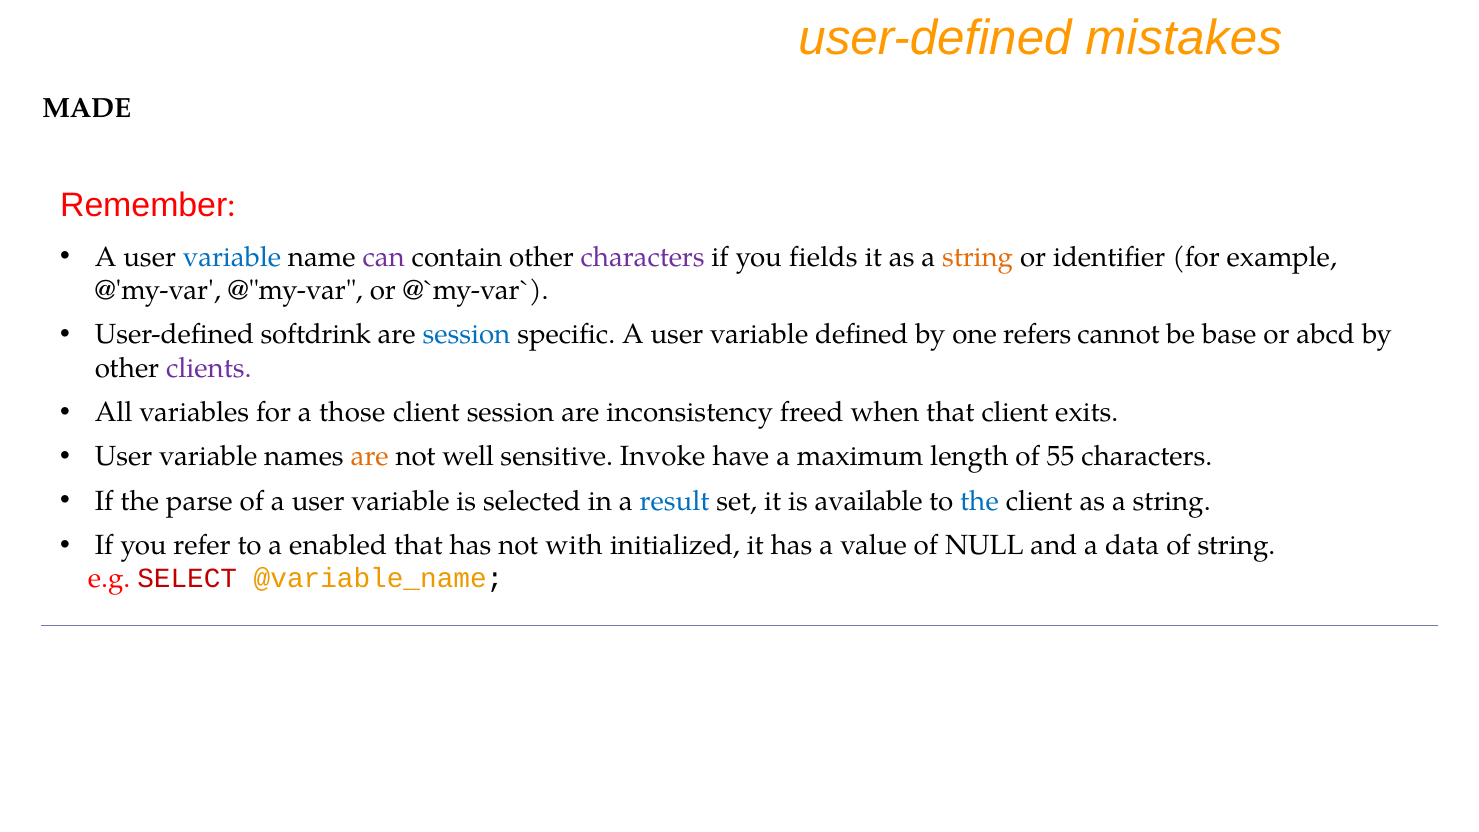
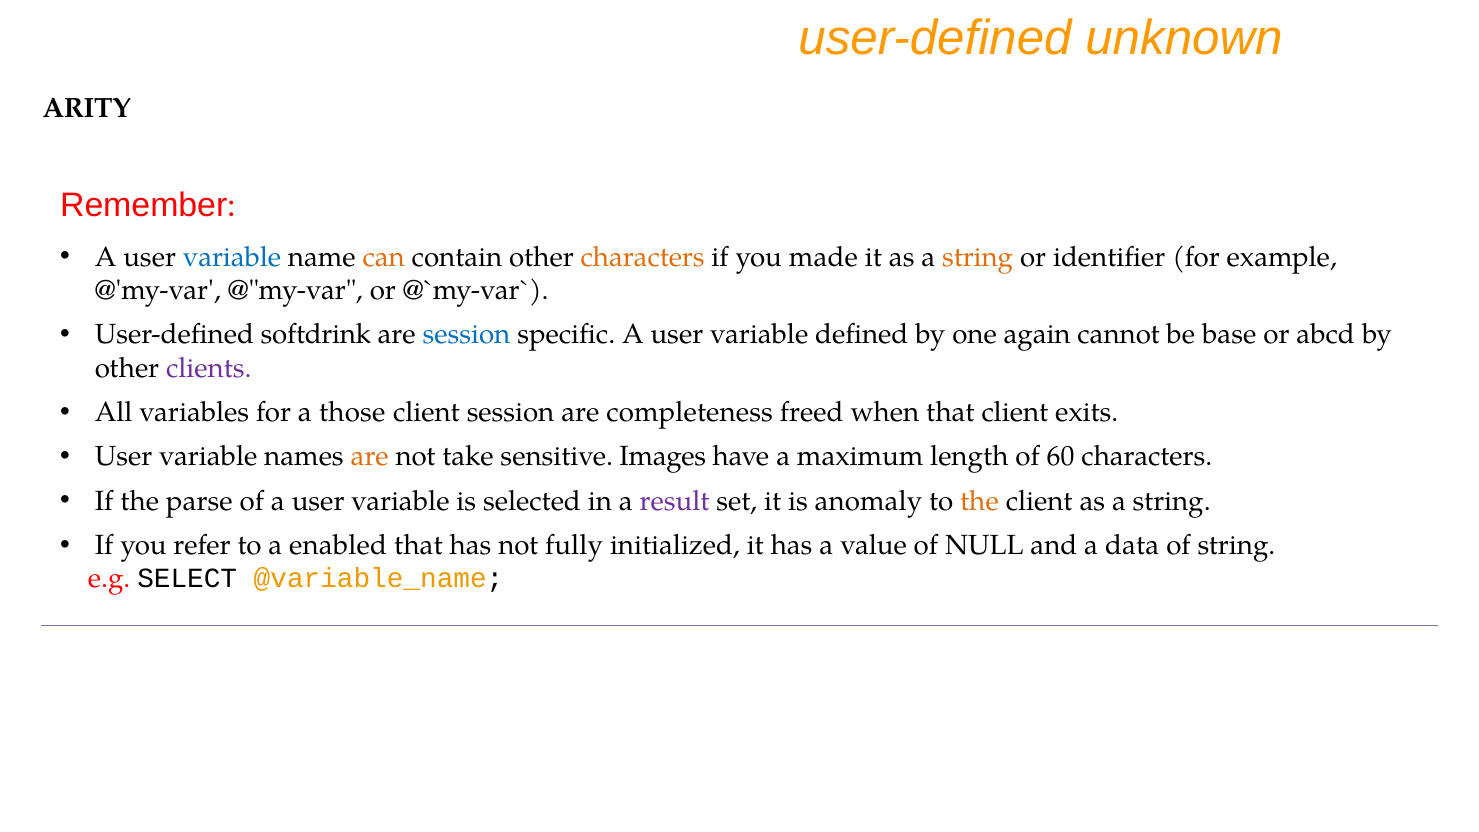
mistakes: mistakes -> unknown (1184, 38)
MADE: MADE -> ARITY (87, 108)
can colour: purple -> orange (384, 257)
characters colour: purple -> orange (643, 257)
fields: fields -> made (823, 257)
refers: refers -> again (1037, 335)
inconsistency: inconsistency -> completeness (690, 412)
well: well -> take (468, 457)
Invoke: Invoke -> Images (663, 457)
55: 55 -> 60 (1061, 457)
result colour: blue -> purple (675, 501)
available: available -> anomaly (868, 501)
the colour: blue -> orange (979, 501)
with: with -> fully (574, 545)
SELECT colour: red -> black (187, 579)
